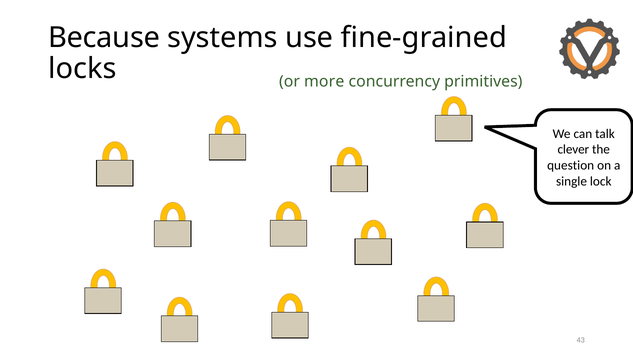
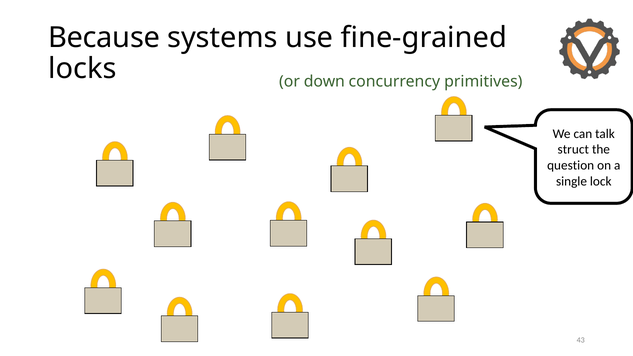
more: more -> down (324, 81)
clever: clever -> struct (573, 150)
